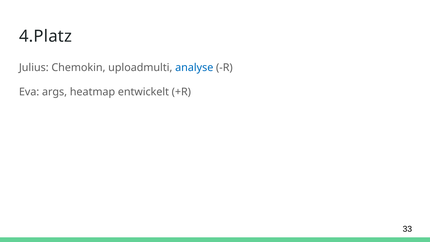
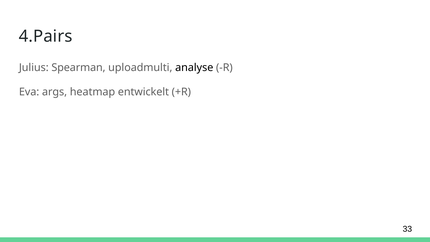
4.Platz: 4.Platz -> 4.Pairs (46, 36)
Chemokin: Chemokin -> Spearman (78, 68)
analyse colour: blue -> black (194, 68)
